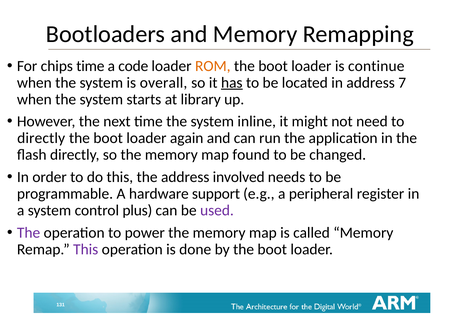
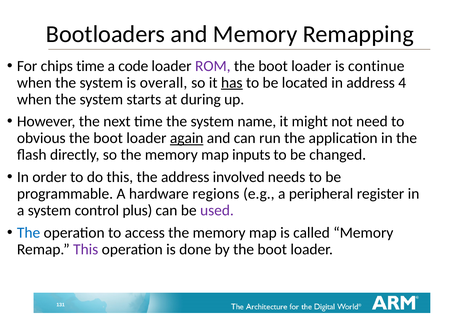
ROM colour: orange -> purple (213, 66)
7: 7 -> 4 (402, 83)
library: library -> during (201, 99)
inline: inline -> name (257, 121)
directly: directly -> obvious (41, 138)
again underline: none -> present (187, 138)
found: found -> inputs (251, 155)
support: support -> regions (216, 194)
The colour: purple -> blue (29, 232)
power: power -> access (145, 232)
